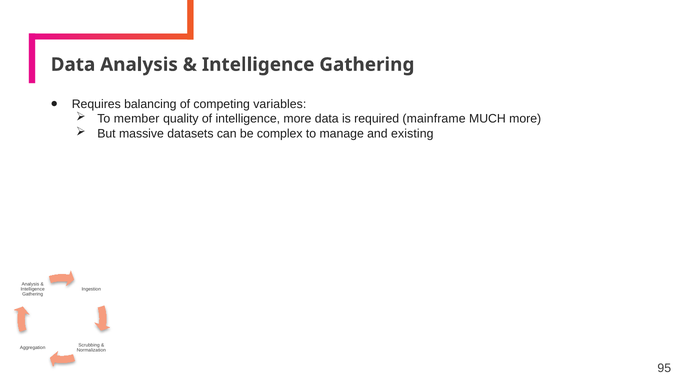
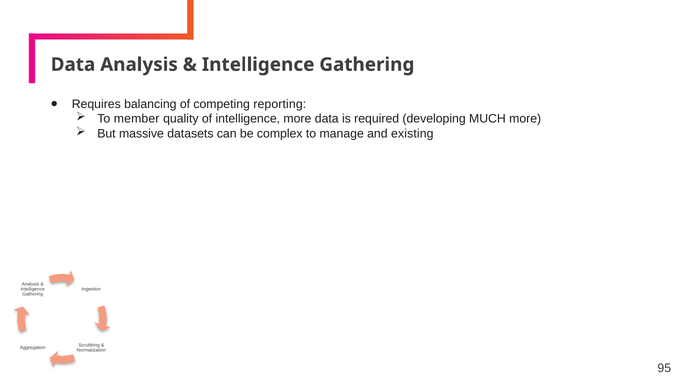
variables: variables -> reporting (280, 104)
mainframe: mainframe -> developing (434, 119)
